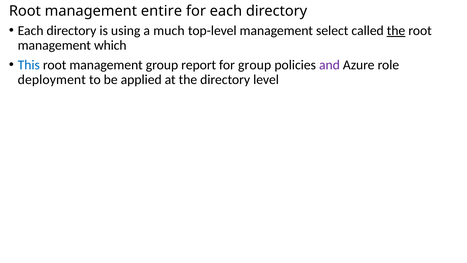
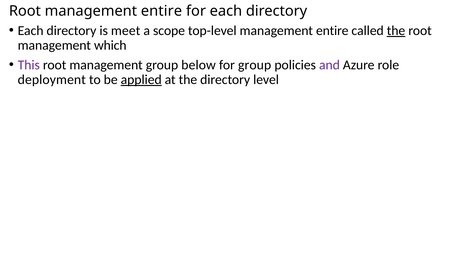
using: using -> meet (126, 31)
much: much -> scope (169, 31)
top-level management select: select -> entire (332, 31)
This colour: blue -> purple (29, 65)
report: report -> below (199, 65)
applied underline: none -> present (141, 80)
